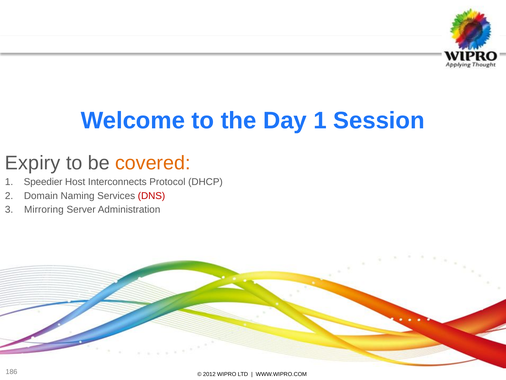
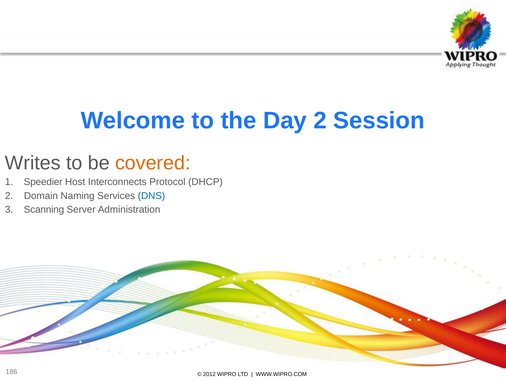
Day 1: 1 -> 2 (320, 120)
Expiry: Expiry -> Writes (33, 163)
DNS colour: red -> blue (152, 196)
Mirroring: Mirroring -> Scanning (44, 209)
